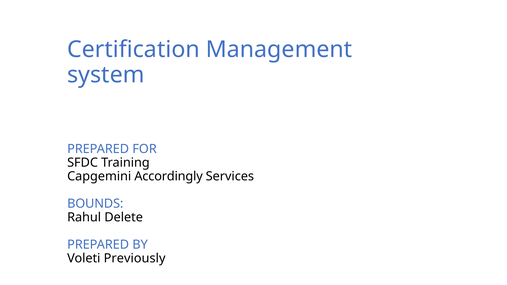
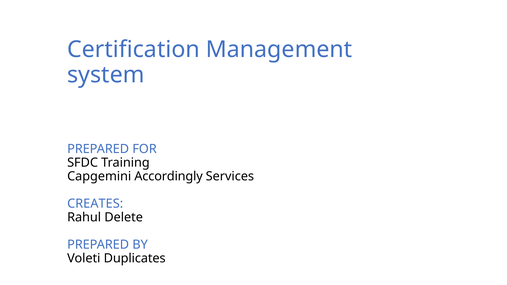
BOUNDS: BOUNDS -> CREATES (95, 204)
Previously: Previously -> Duplicates (135, 258)
